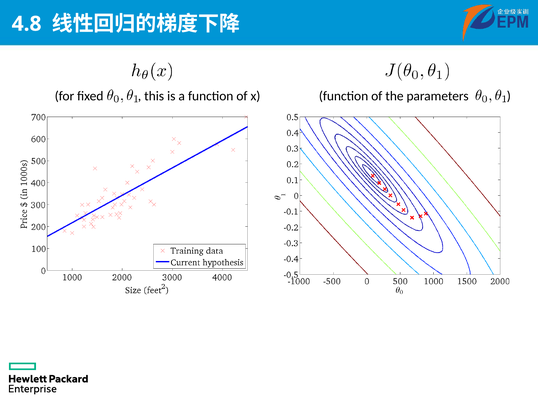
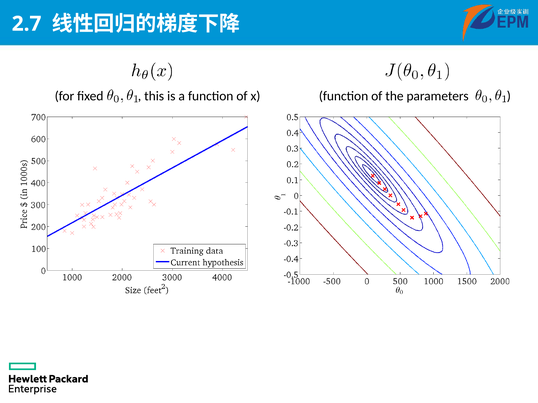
4.8: 4.8 -> 2.7 (27, 24)
